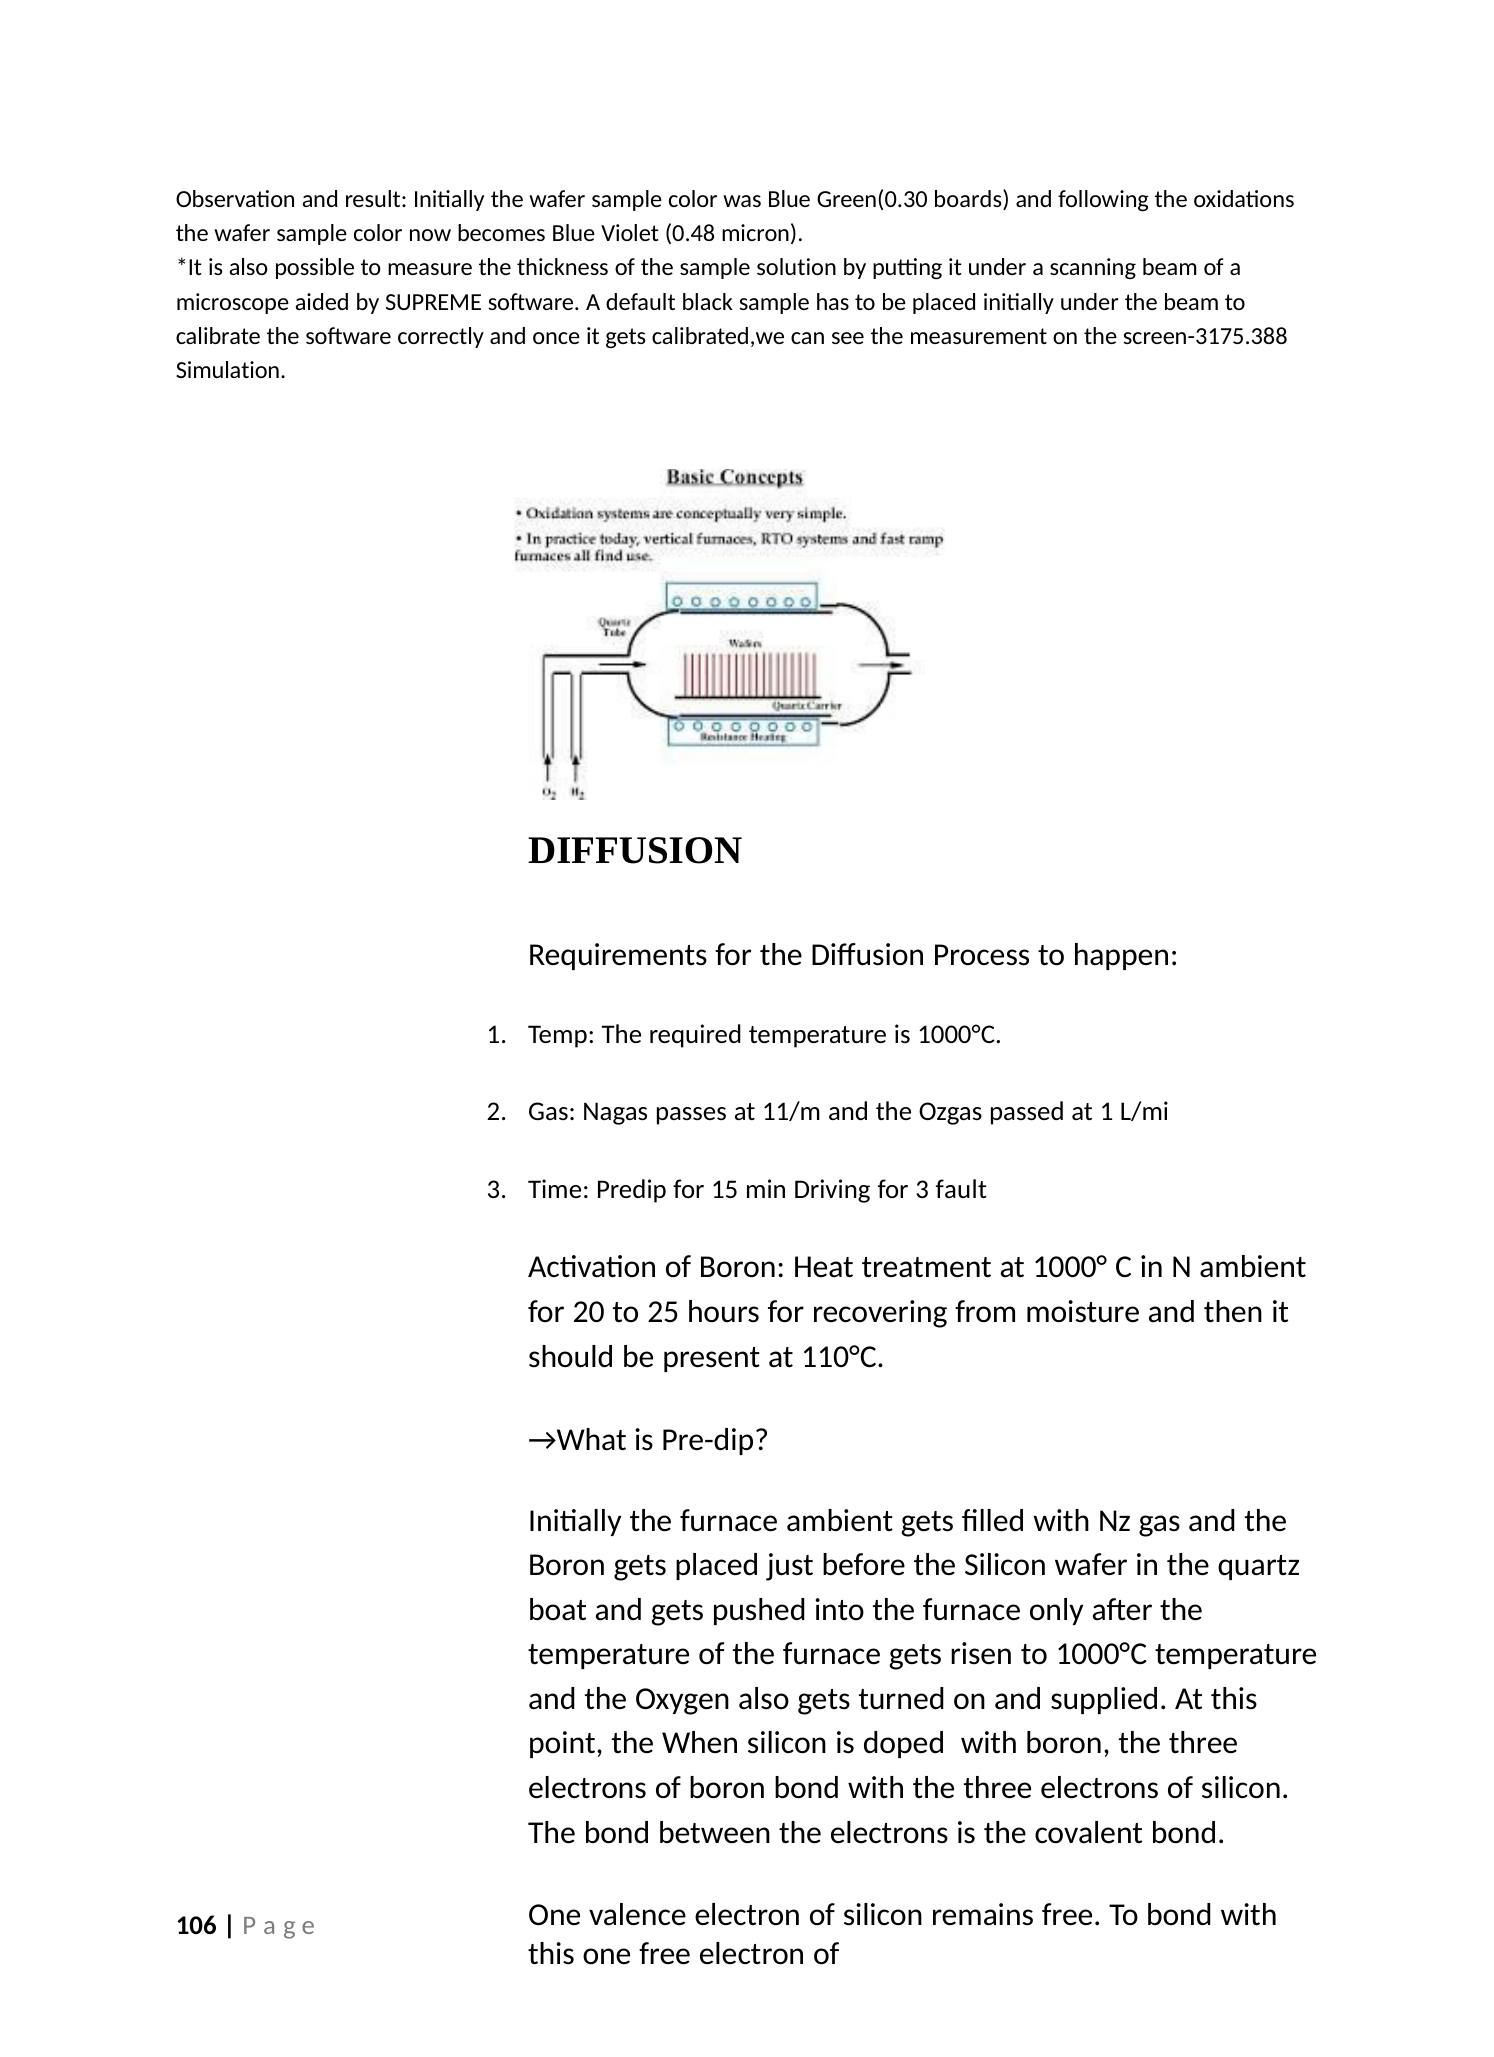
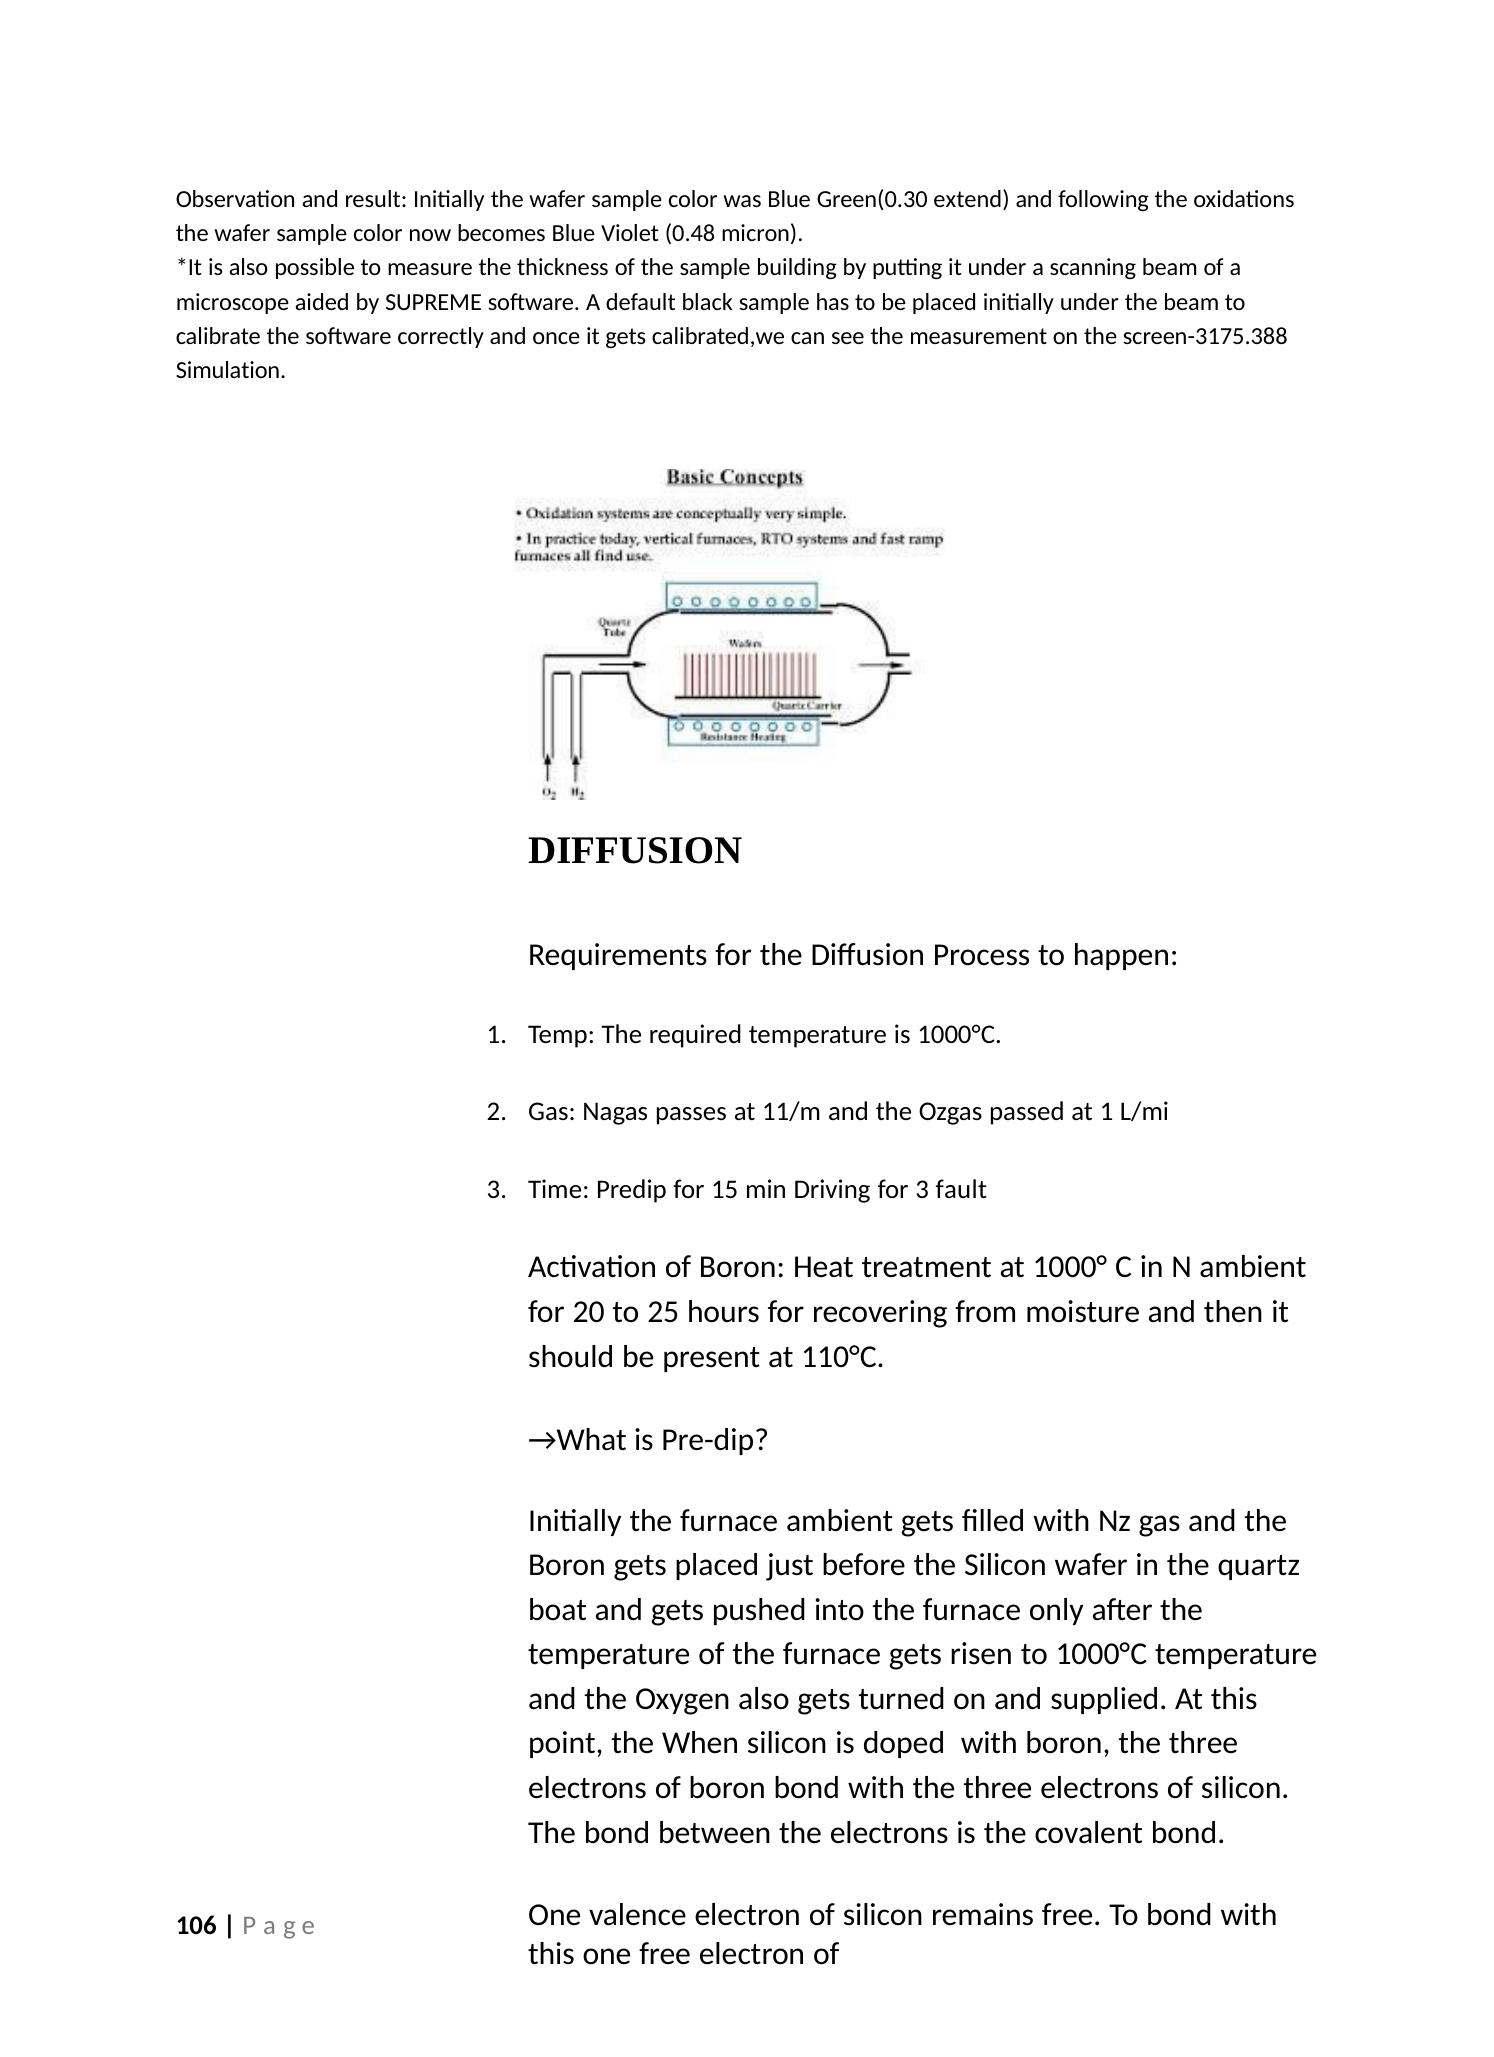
boards: boards -> extend (972, 199)
solution: solution -> building (797, 268)
